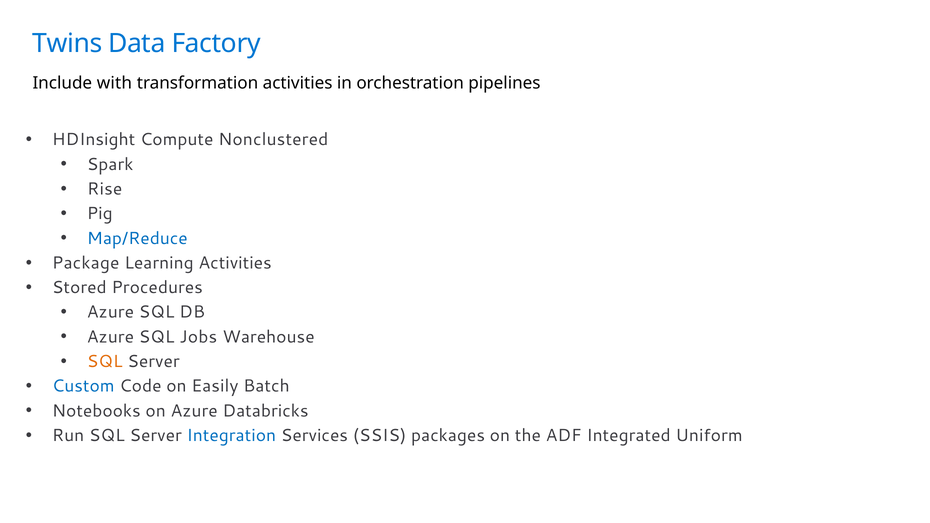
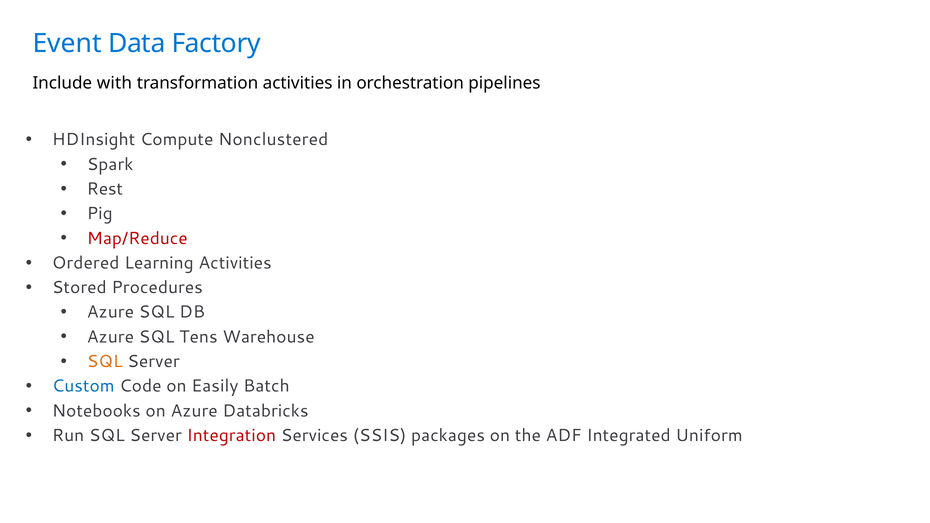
Twins: Twins -> Event (67, 44)
Rise: Rise -> Rest (105, 189)
Map/Reduce colour: blue -> red (137, 238)
Package: Package -> Ordered (86, 263)
Jobs: Jobs -> Tens (198, 337)
Integration colour: blue -> red (231, 436)
